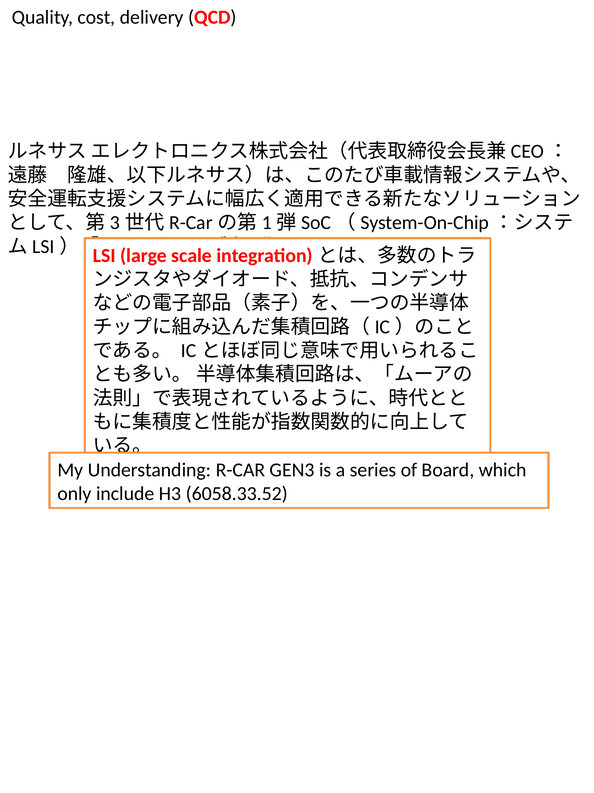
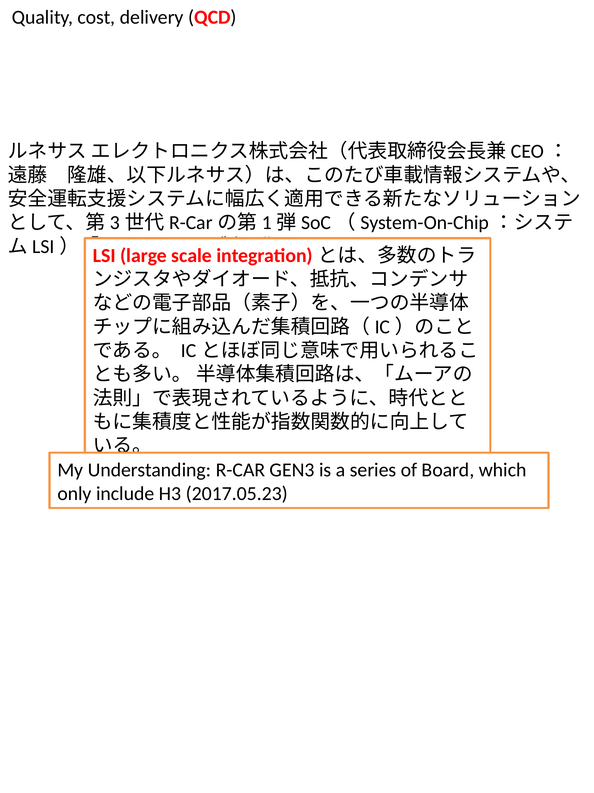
6058.33.52: 6058.33.52 -> 2017.05.23 (237, 493)
